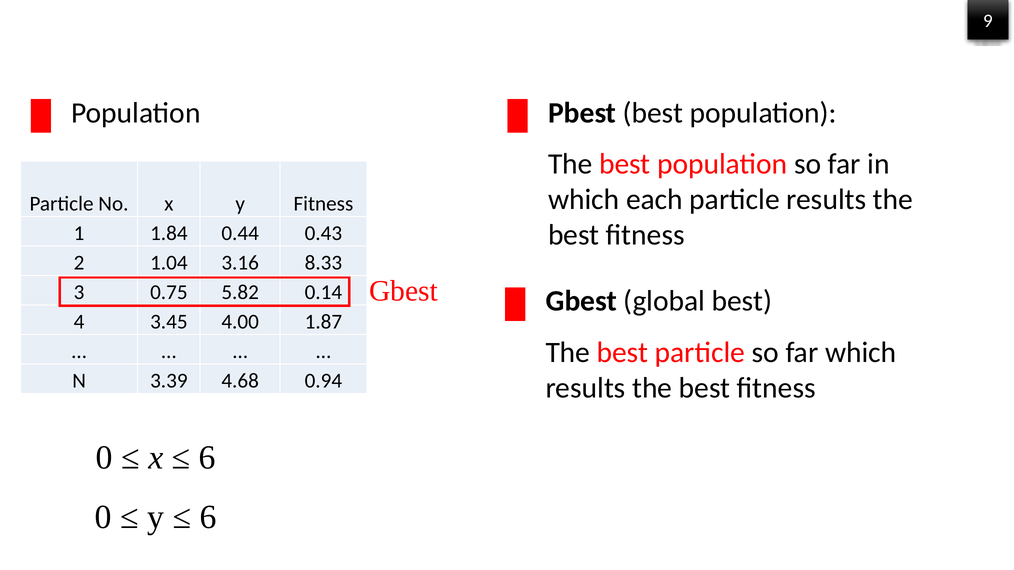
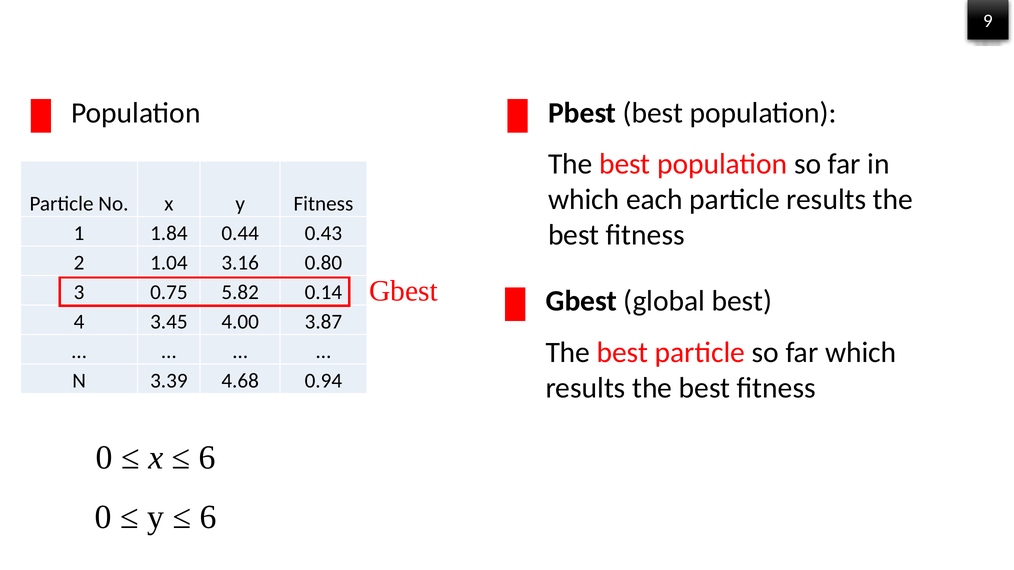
8.33: 8.33 -> 0.80 (323, 263)
1.87: 1.87 -> 3.87 (323, 322)
